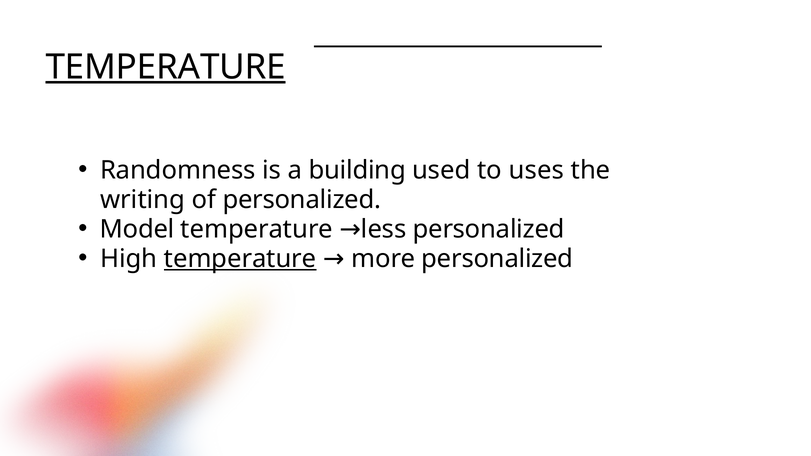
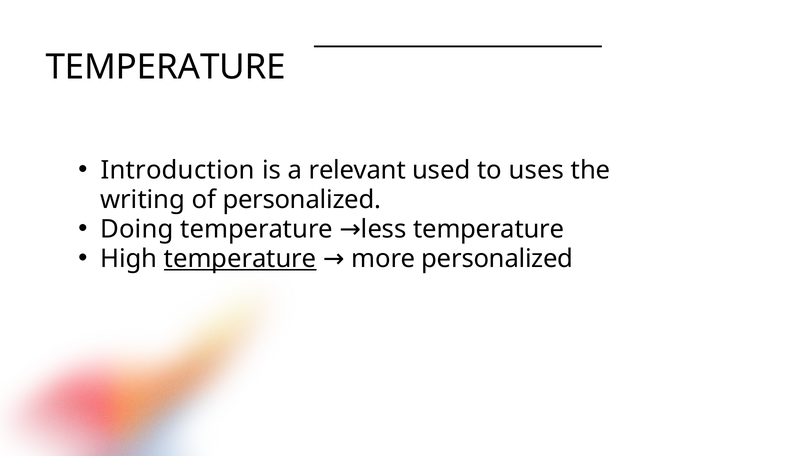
TEMPERATURE underline: present -> none (166, 67)
Randomness: Randomness -> Introduction (178, 170)
building: building -> relevant (357, 170)
Model: Model -> Doing (137, 229)
personalized: personalized -> temperature (489, 229)
